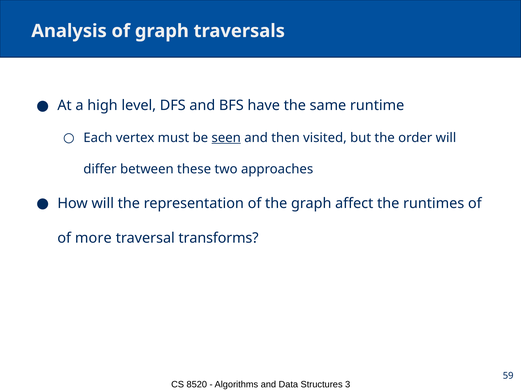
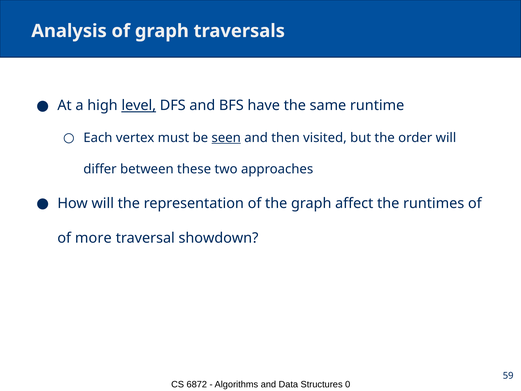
level underline: none -> present (139, 106)
transforms: transforms -> showdown (218, 238)
8520: 8520 -> 6872 (197, 384)
3: 3 -> 0 (348, 384)
